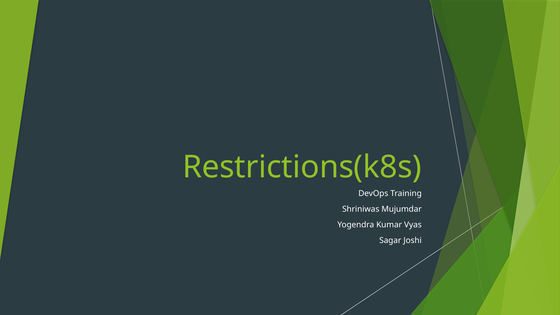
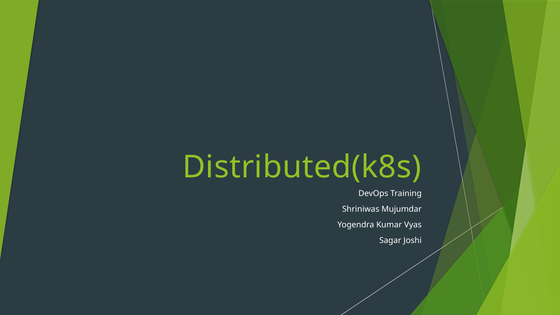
Restrictions(k8s: Restrictions(k8s -> Distributed(k8s (302, 167)
